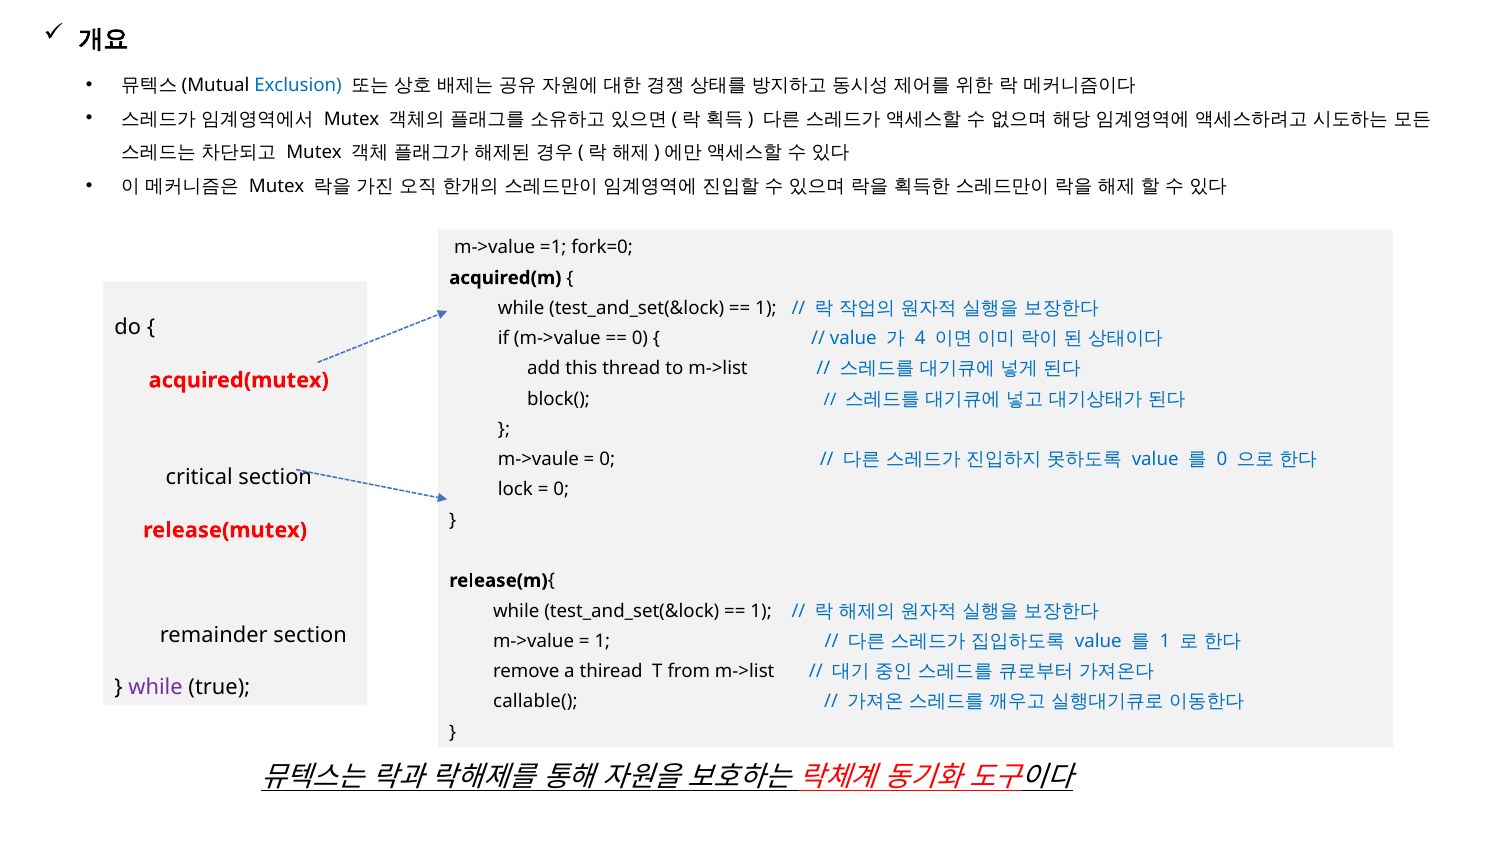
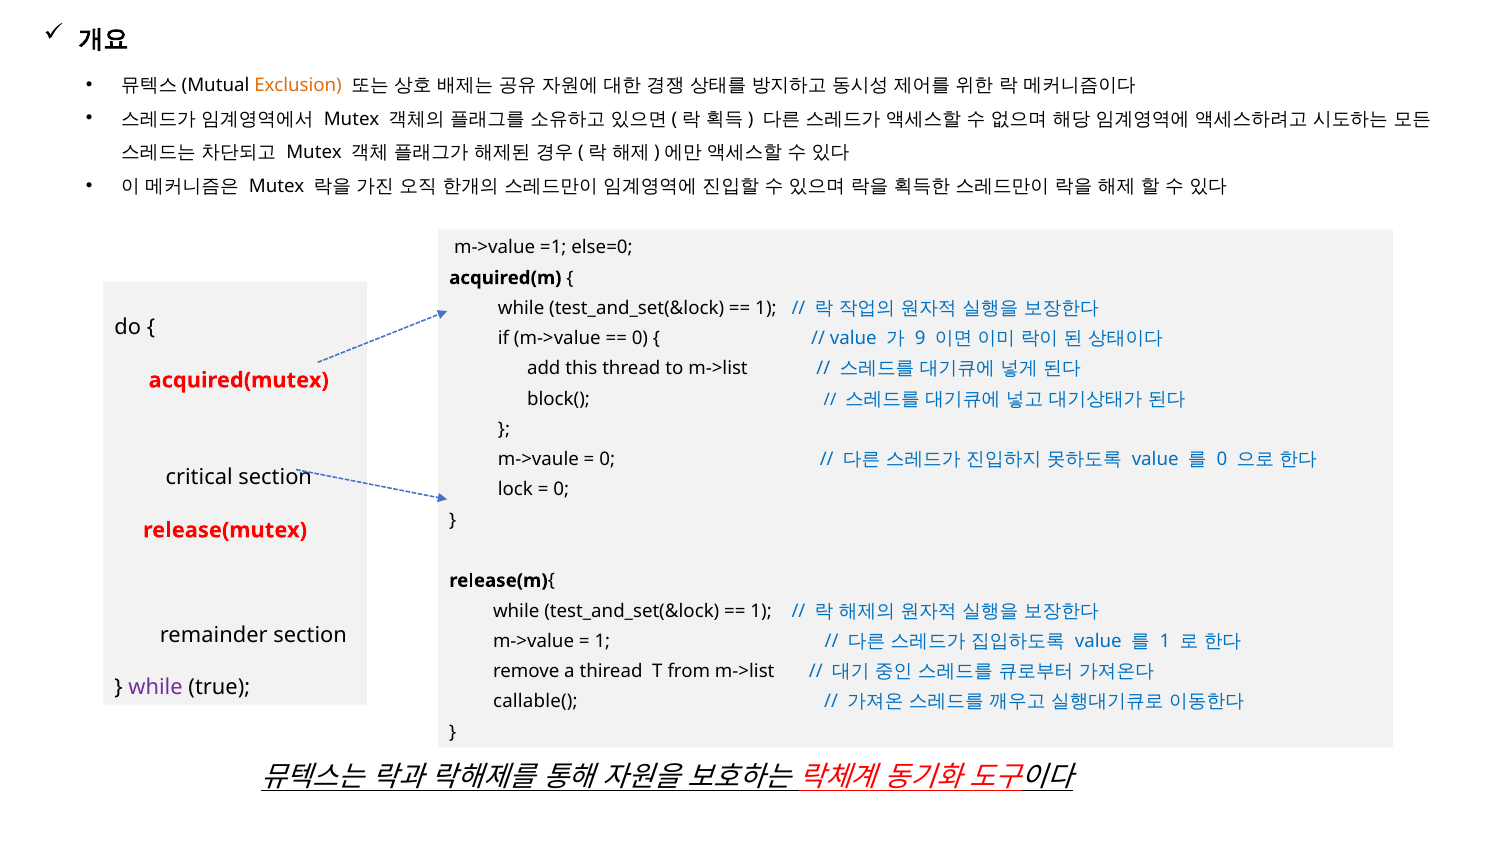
Exclusion colour: blue -> orange (298, 85)
fork=0: fork=0 -> else=0 (602, 248)
4: 4 -> 9 (920, 338)
